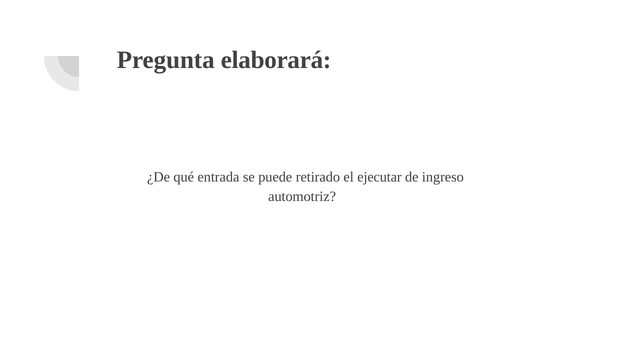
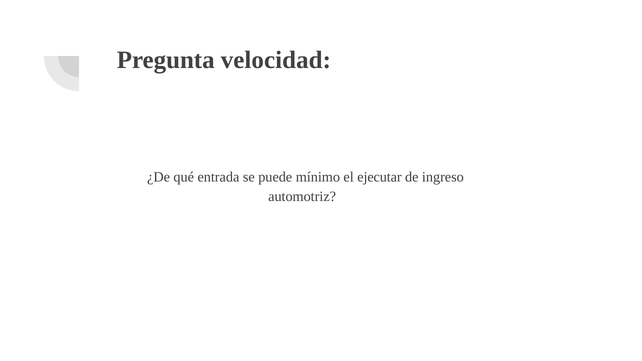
elaborará: elaborará -> velocidad (276, 60)
retirado: retirado -> mínimo (318, 177)
